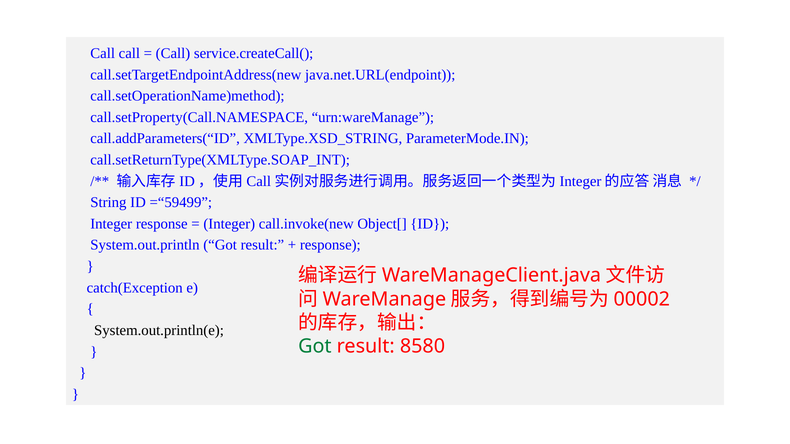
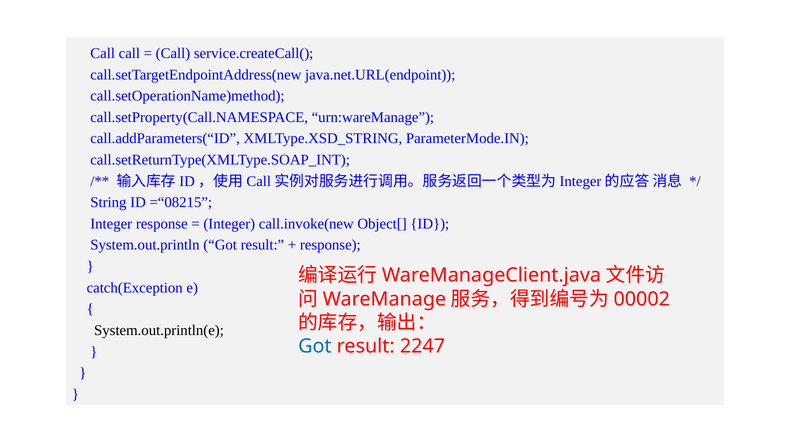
=“59499: =“59499 -> =“08215 (181, 203)
Got colour: green -> blue (315, 347)
8580: 8580 -> 2247 (422, 347)
